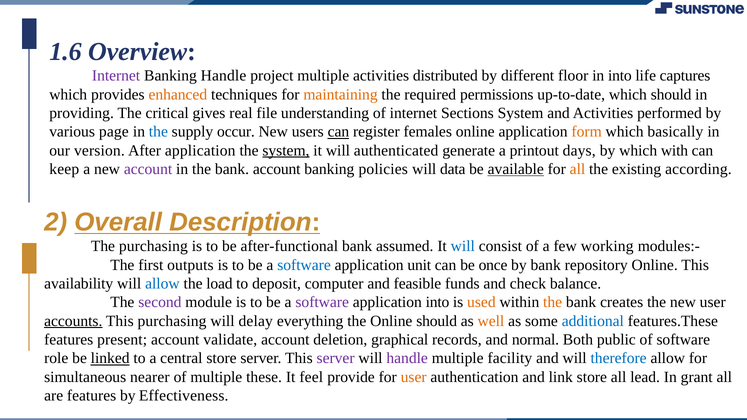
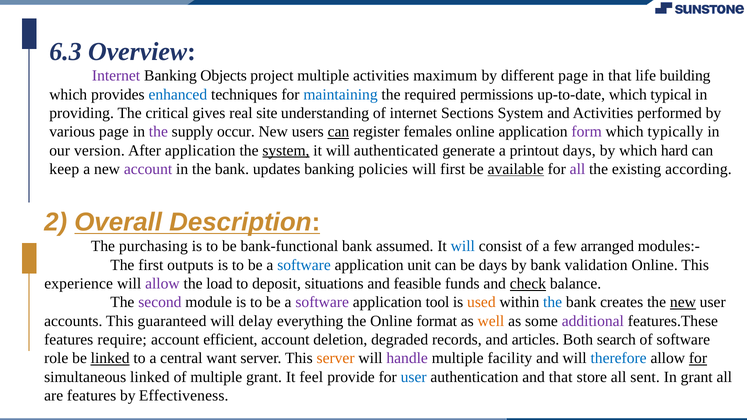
1.6: 1.6 -> 6.3 (65, 52)
Banking Handle: Handle -> Objects (224, 76)
distributed: distributed -> maximum (445, 76)
different floor: floor -> page (573, 76)
in into: into -> that (620, 76)
captures: captures -> building (685, 76)
enhanced colour: orange -> blue (178, 94)
maintaining colour: orange -> blue (341, 94)
which should: should -> typical (671, 94)
file: file -> site (267, 113)
the colour: blue -> purple (158, 132)
form colour: orange -> purple (587, 132)
basically: basically -> typically (675, 132)
with: with -> hard (674, 150)
bank account: account -> updates (277, 169)
will data: data -> first (453, 169)
all colour: orange -> purple (577, 169)
after-functional: after-functional -> bank-functional (289, 246)
working: working -> arranged (607, 246)
be once: once -> days (493, 265)
repository: repository -> validation (596, 265)
availability: availability -> experience (79, 284)
allow colour: blue -> purple (162, 284)
computer: computer -> situations (334, 284)
check underline: none -> present (528, 284)
application into: into -> tool (437, 302)
the colour: orange -> blue (553, 302)
new underline: none -> present (683, 302)
accounts underline: present -> none (73, 321)
This purchasing: purchasing -> guaranteed (172, 321)
Online should: should -> format (437, 321)
additional colour: blue -> purple (593, 321)
present: present -> require (122, 340)
validate: validate -> efficient (230, 340)
graphical: graphical -> degraded (400, 340)
normal: normal -> articles (536, 340)
public: public -> search (616, 340)
central store: store -> want (222, 358)
server colour: purple -> orange (336, 358)
for underline: none -> present (698, 358)
simultaneous nearer: nearer -> linked (150, 377)
multiple these: these -> grant (264, 377)
user colour: orange -> blue (414, 377)
and link: link -> that (561, 377)
lead: lead -> sent (645, 377)
